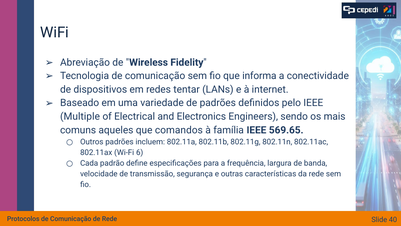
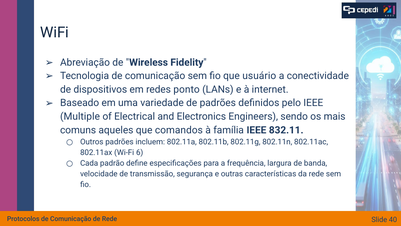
informa: informa -> usuário (259, 76)
tentar: tentar -> ponto (187, 89)
569.65: 569.65 -> 832.11 (286, 130)
